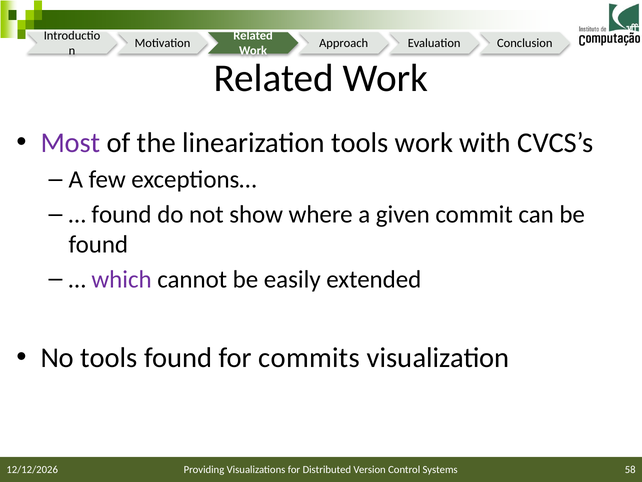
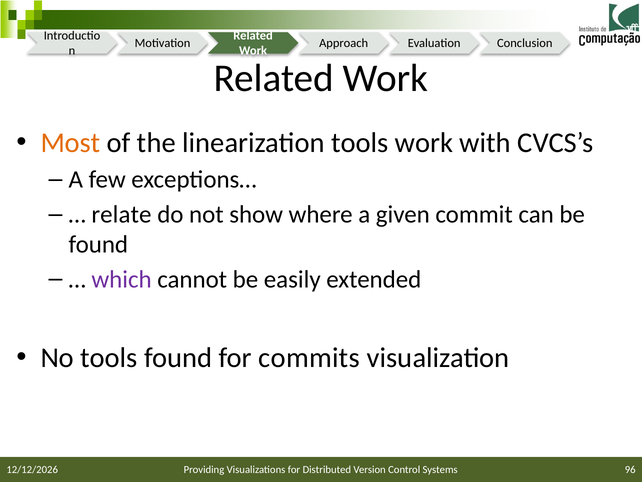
Most colour: purple -> orange (70, 143)
found: found -> relate (121, 214)
58: 58 -> 96 (630, 469)
